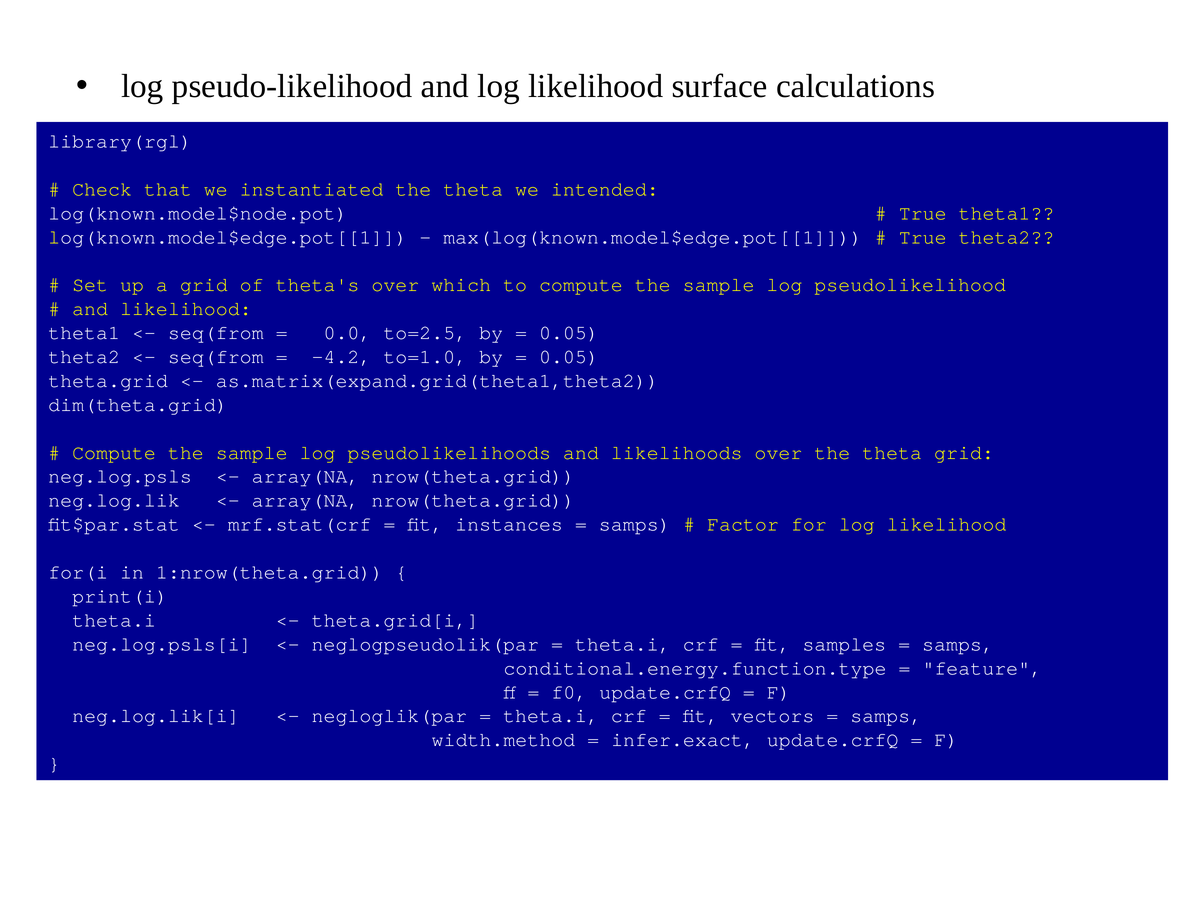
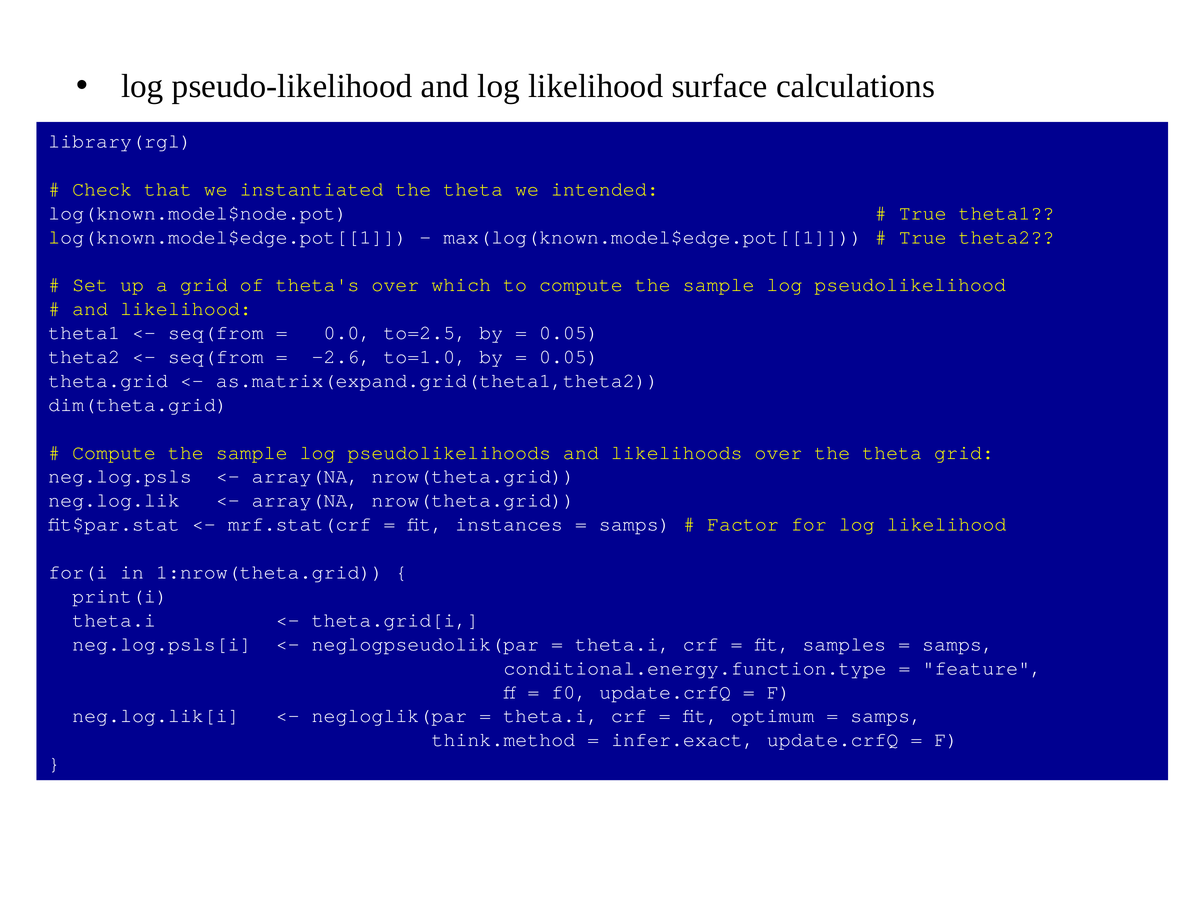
-4.2: -4.2 -> -2.6 (341, 357)
vectors: vectors -> optimum (772, 716)
width.method: width.method -> think.method (503, 740)
